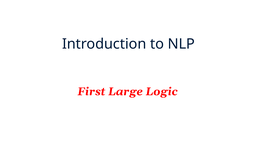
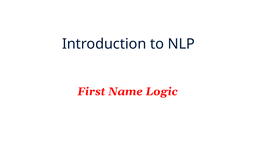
Large: Large -> Name (125, 91)
